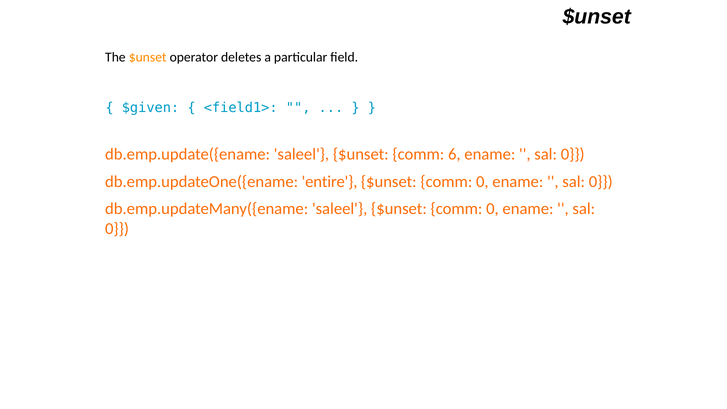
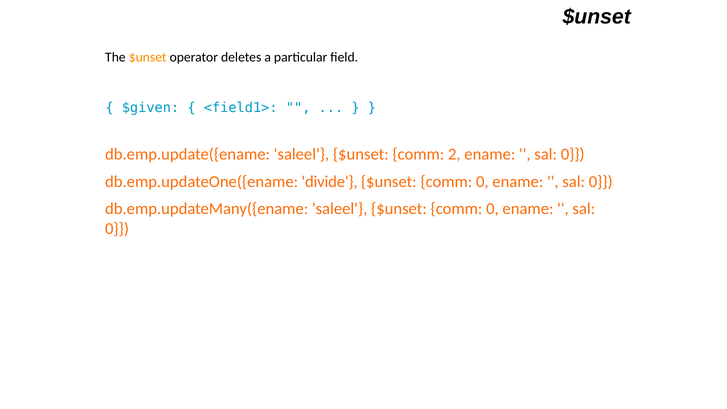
6: 6 -> 2 (454, 154)
entire: entire -> divide (330, 182)
